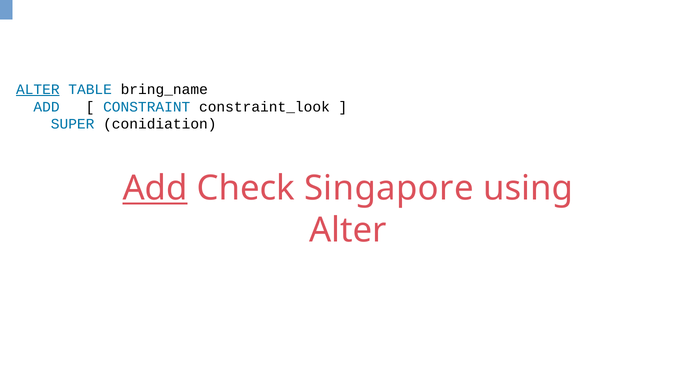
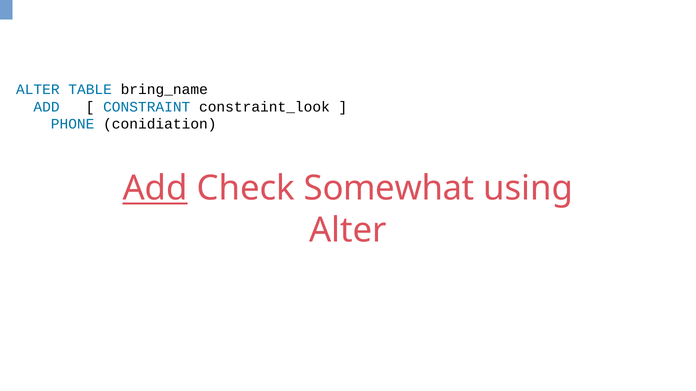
ALTER underline: present -> none (38, 90)
SUPER: SUPER -> PHONE (73, 124)
Singapore: Singapore -> Somewhat (389, 189)
